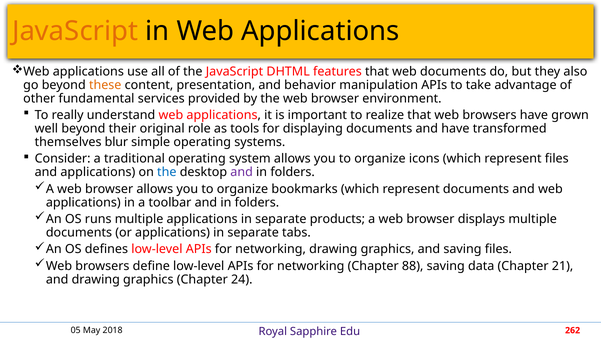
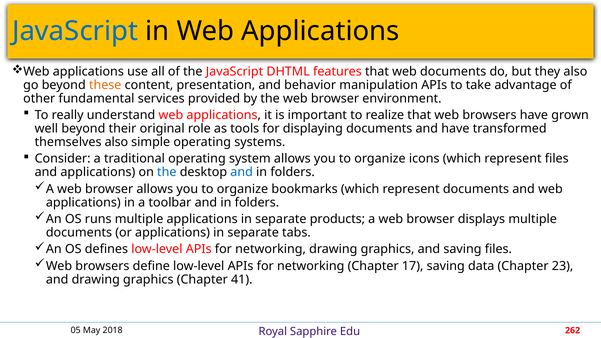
JavaScript colour: orange -> blue (75, 31)
themselves blur: blur -> also (116, 142)
and colour: purple -> blue (242, 172)
88: 88 -> 17 (413, 266)
21: 21 -> 23 (563, 266)
24: 24 -> 41 (242, 279)
